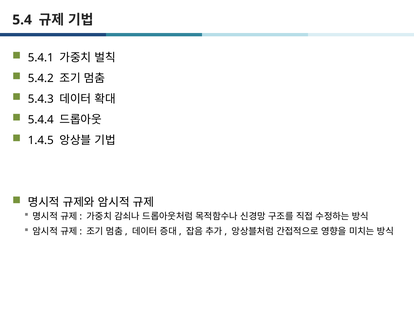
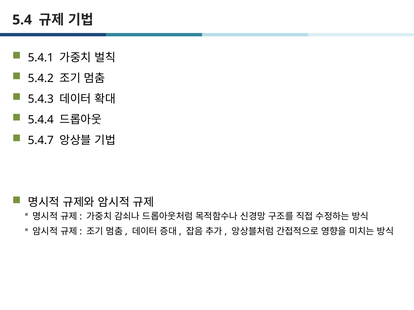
1.4.5: 1.4.5 -> 5.4.7 (41, 141)
